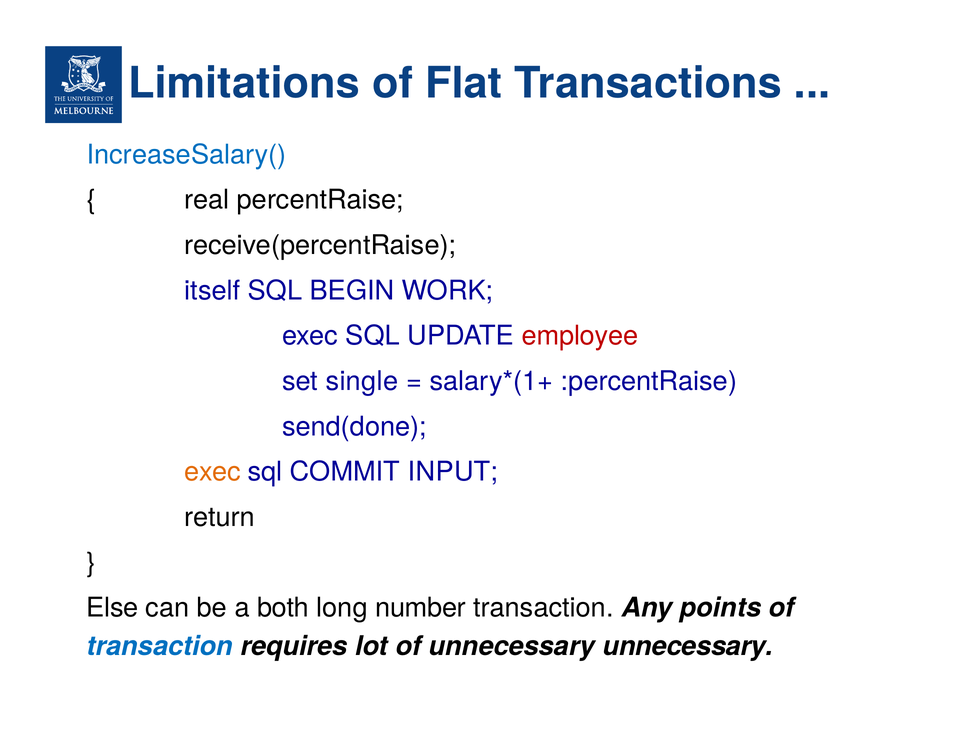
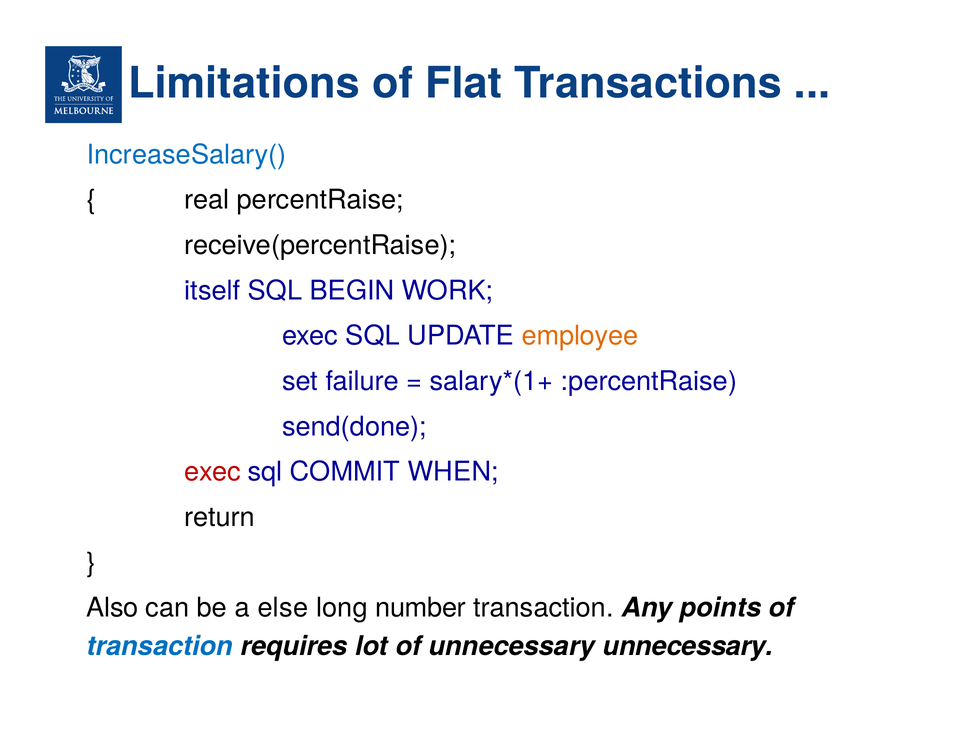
employee colour: red -> orange (580, 336)
single: single -> failure (362, 381)
exec colour: orange -> red (212, 472)
INPUT: INPUT -> WHEN (453, 472)
Else: Else -> Also (112, 608)
both: both -> else (283, 608)
